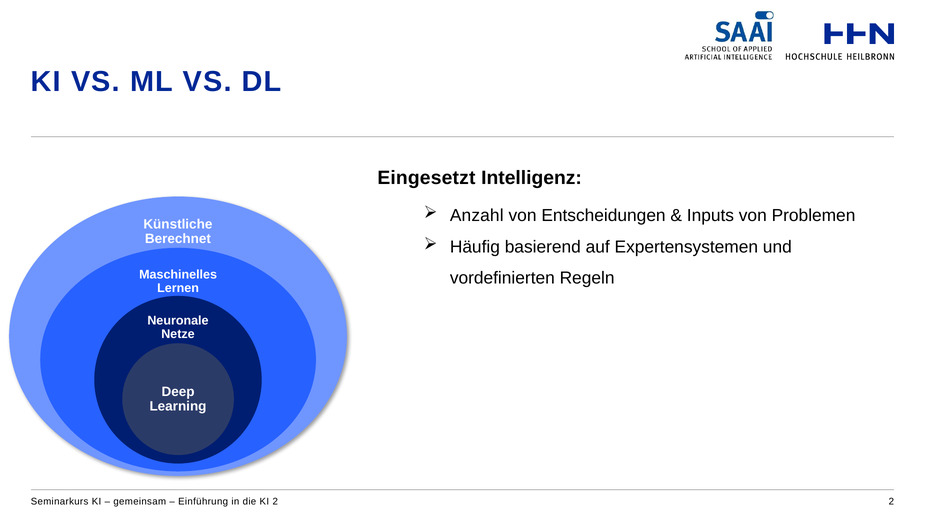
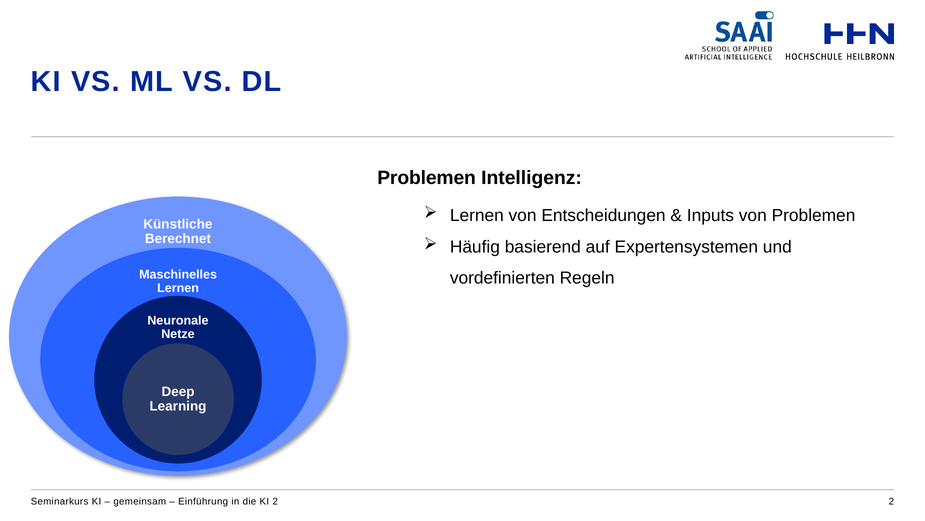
Eingesetzt: Eingesetzt -> Problemen (427, 178)
Anzahl: Anzahl -> Lernen (477, 215)
